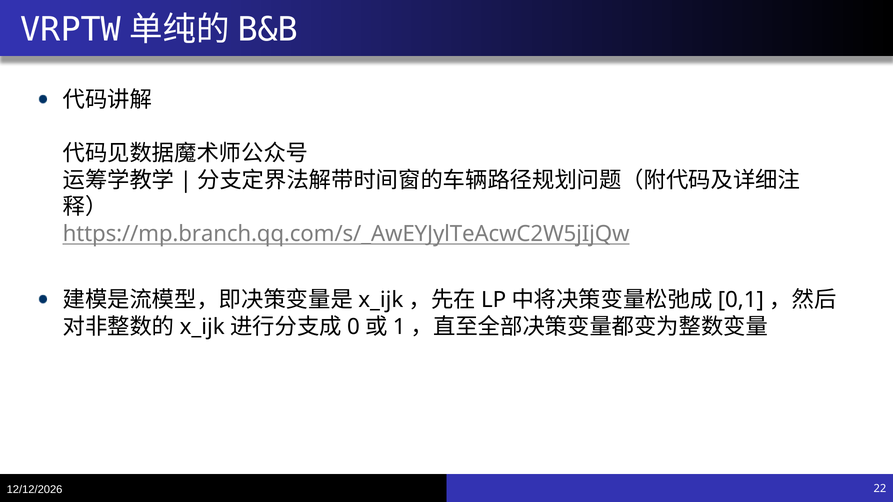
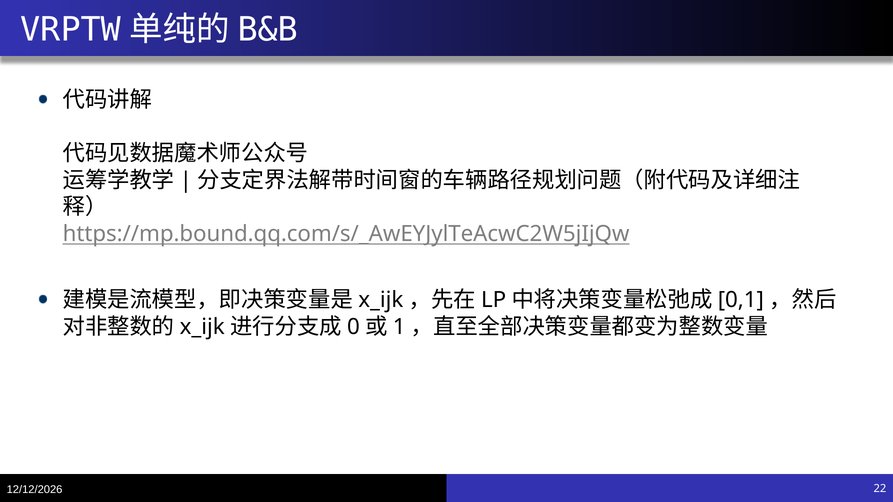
https://mp.branch.qq.com/s/_AwEYJylTeAcwC2W5jIjQw: https://mp.branch.qq.com/s/_AwEYJylTeAcwC2W5jIjQw -> https://mp.bound.qq.com/s/_AwEYJylTeAcwC2W5jIjQw (346, 234)
